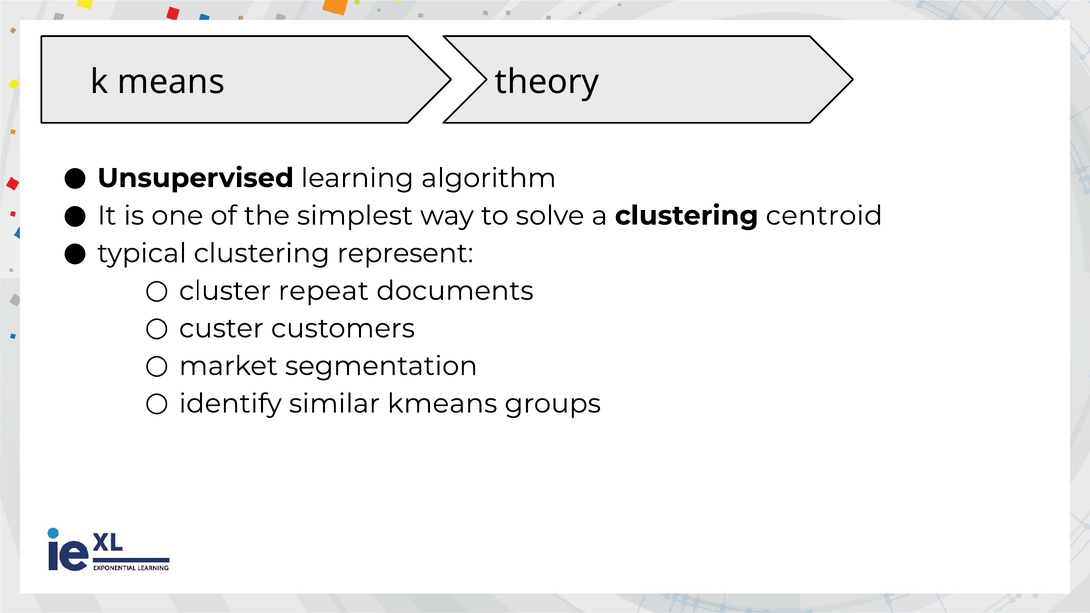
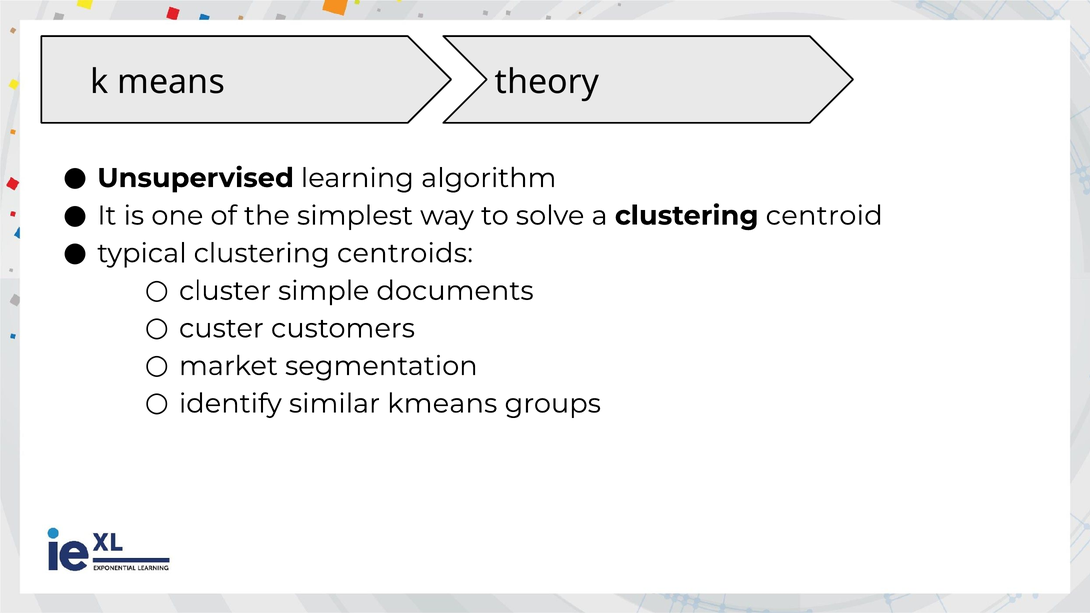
represent: represent -> centroids (405, 253)
repeat: repeat -> simple (324, 291)
